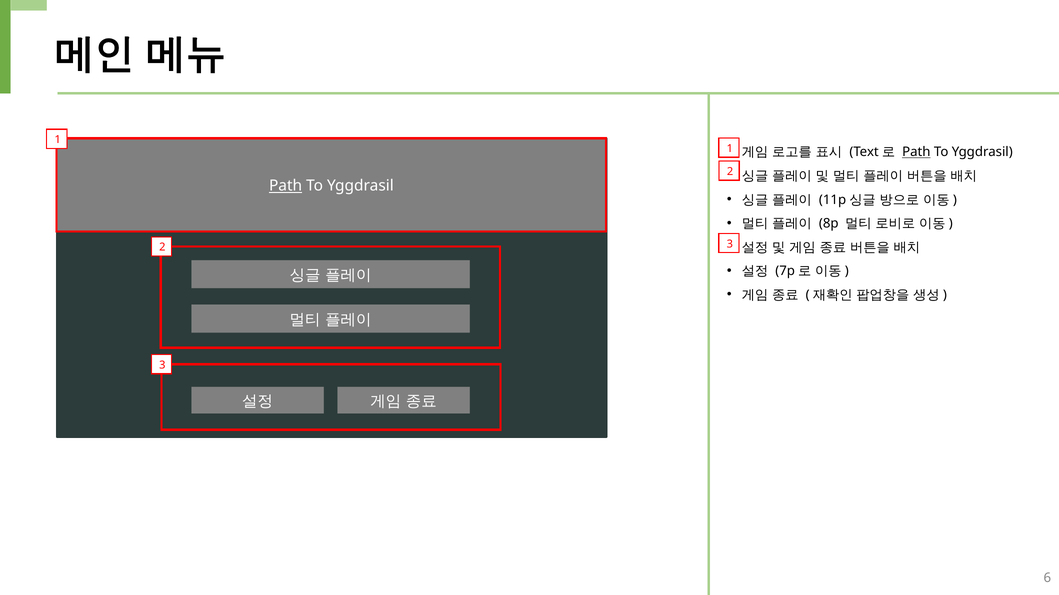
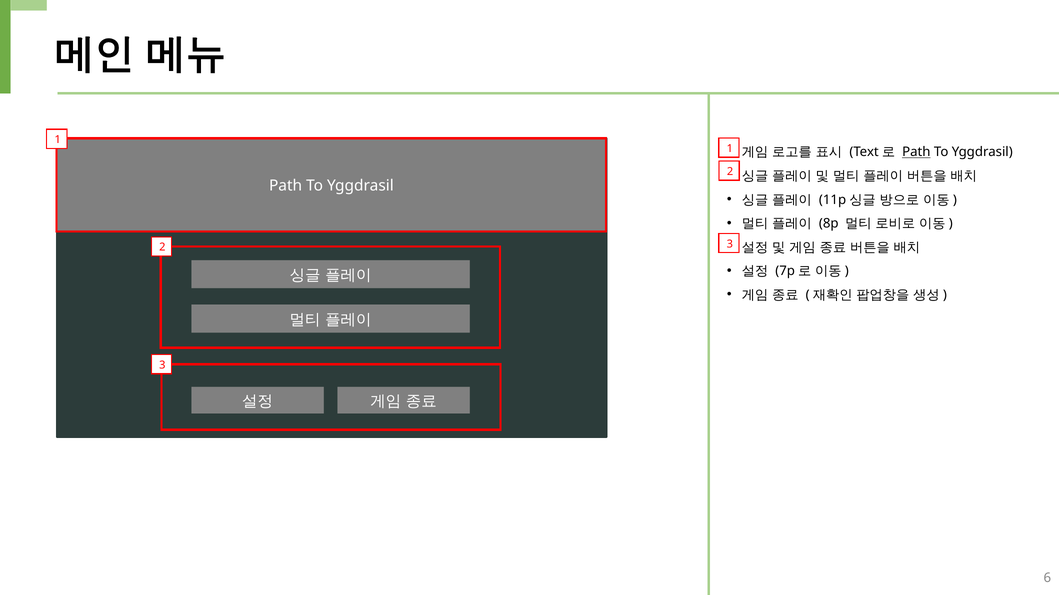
Path underline: present -> none (286, 186)
